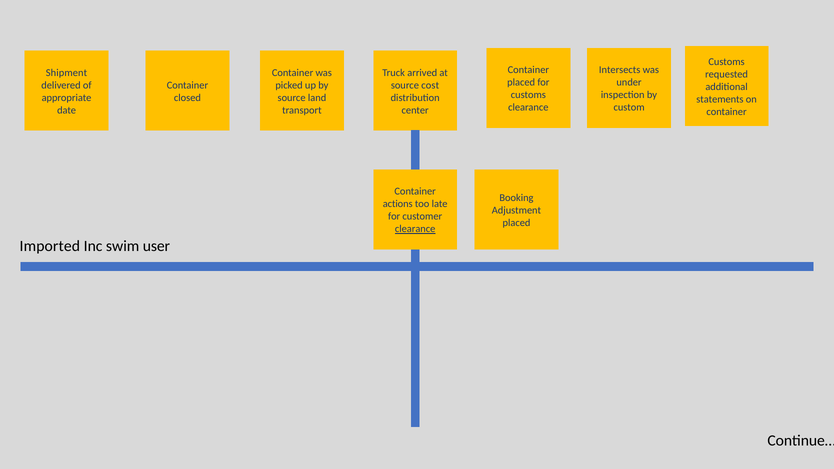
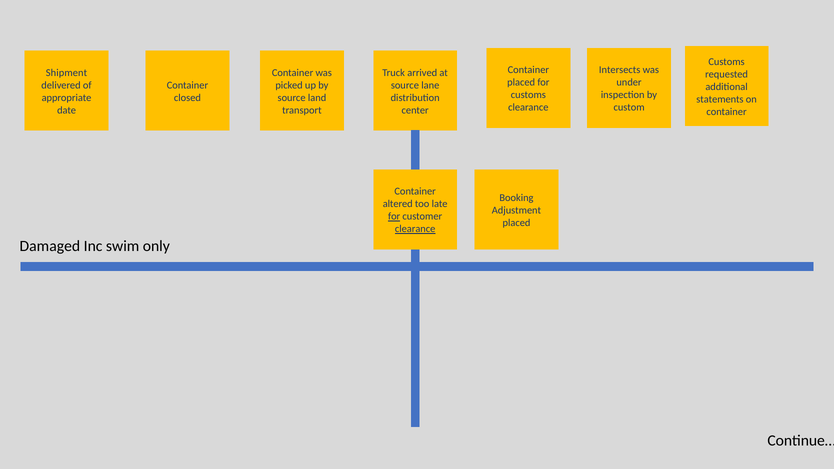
cost: cost -> lane (430, 85)
actions: actions -> altered (398, 204)
for underline: none -> present (394, 217)
Imported: Imported -> Damaged (50, 246)
user: user -> only (156, 246)
